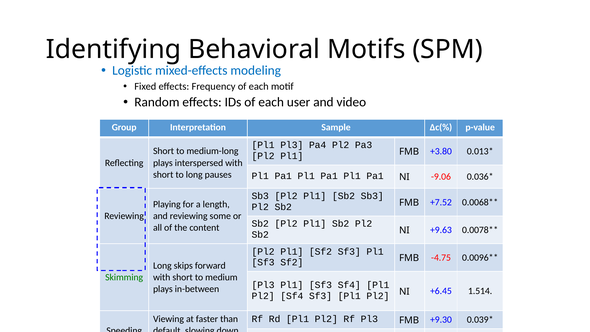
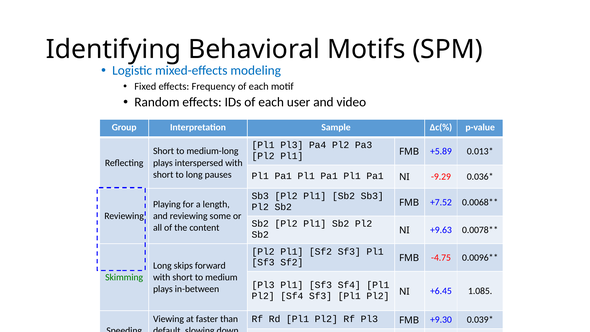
+3.80: +3.80 -> +5.89 (441, 151)
-9.06: -9.06 -> -9.29 (441, 177)
1.514: 1.514 -> 1.085 (480, 291)
